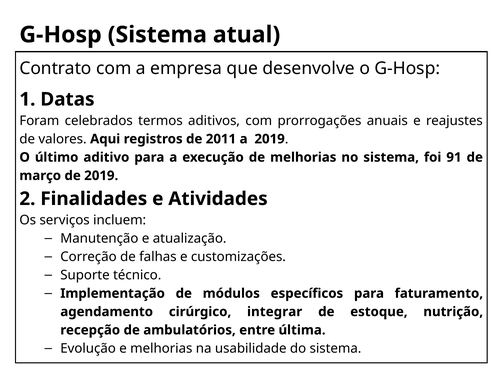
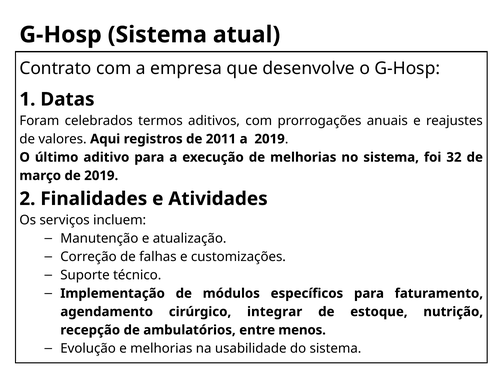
91: 91 -> 32 (454, 157)
última: última -> menos (302, 330)
